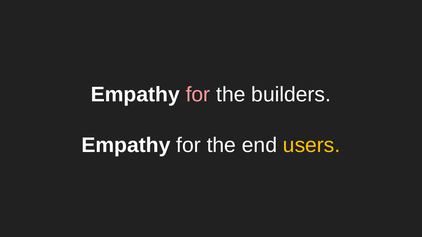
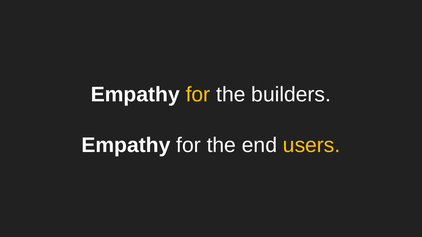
for colour: pink -> yellow (198, 95)
